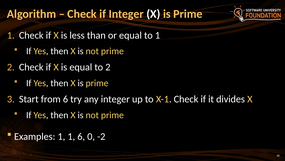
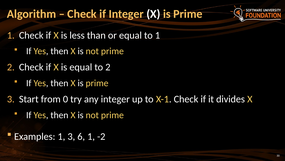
from 6: 6 -> 0 (65, 99)
1 1: 1 -> 3 (71, 136)
6 0: 0 -> 1 (91, 136)
